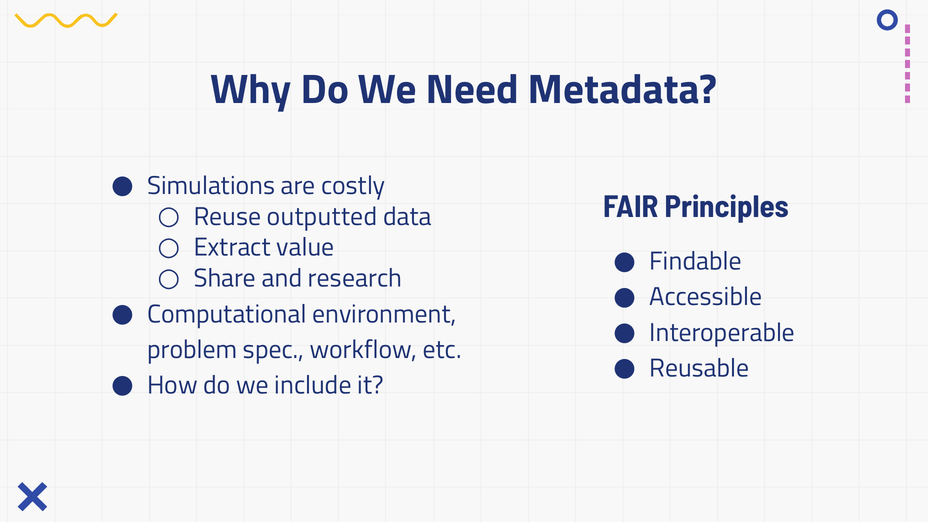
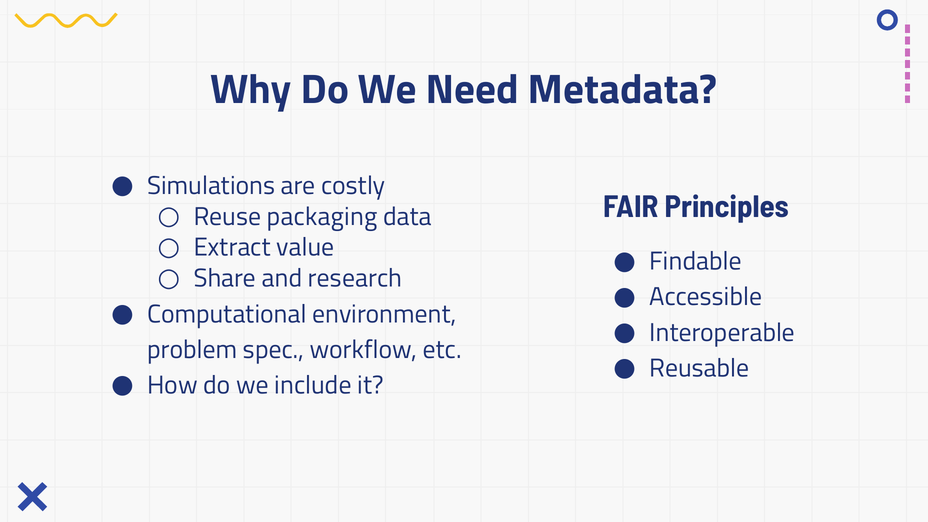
outputted: outputted -> packaging (322, 217)
